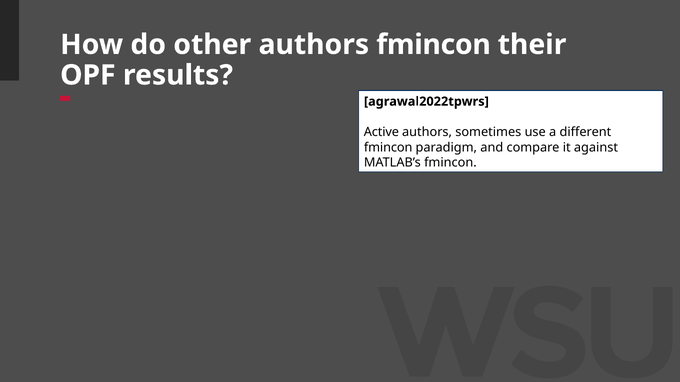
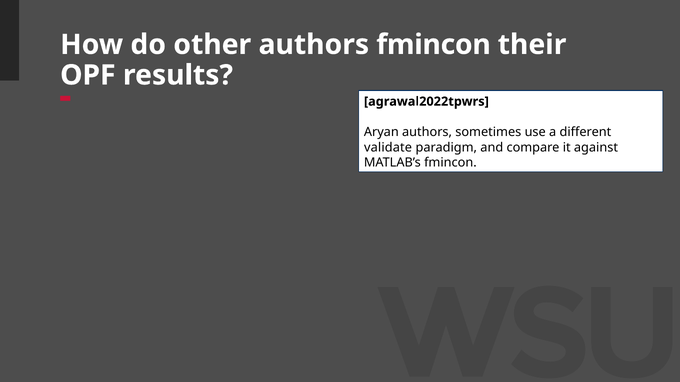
Active: Active -> Aryan (381, 132)
fmincon: fmincon -> validate (388, 148)
